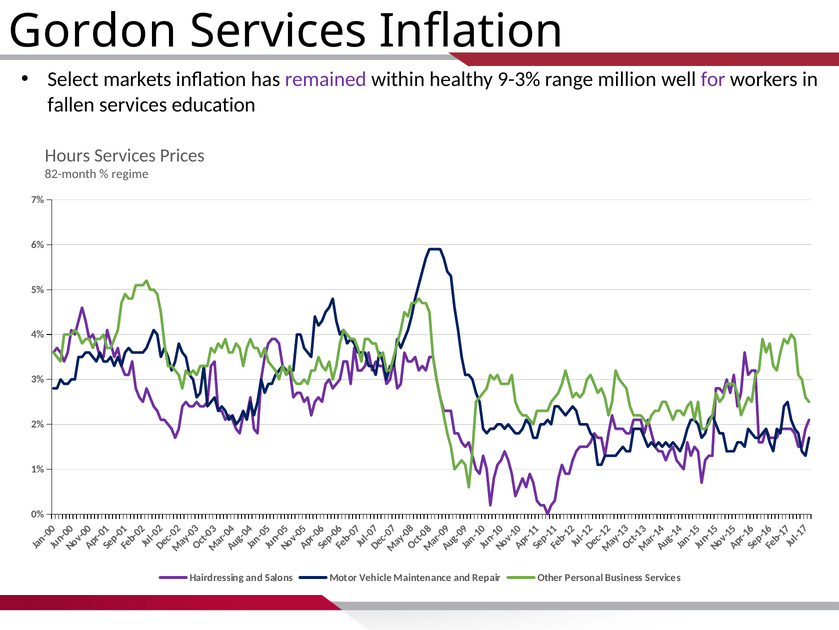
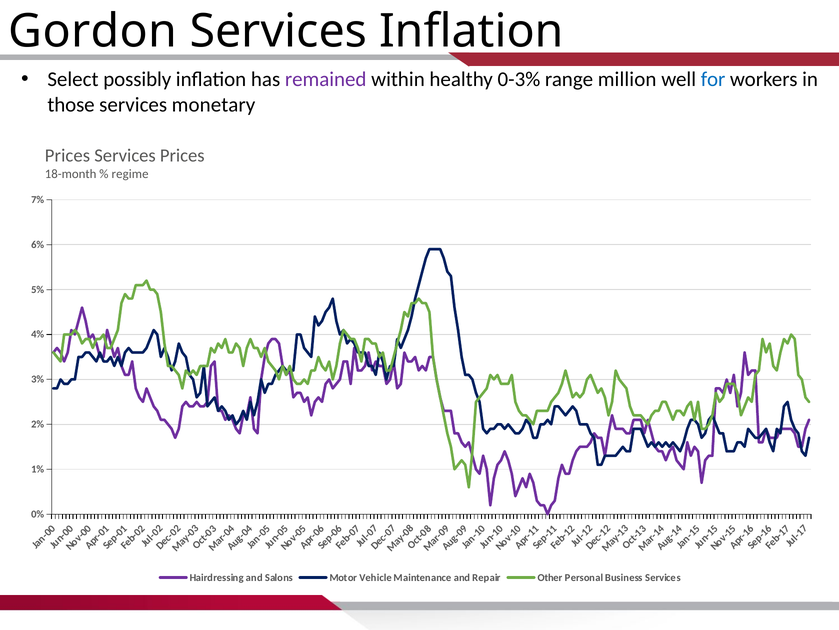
markets: markets -> possibly (137, 79)
9-3%: 9-3% -> 0-3% (519, 79)
for colour: purple -> blue (713, 79)
fallen: fallen -> those (71, 104)
education: education -> monetary (214, 104)
Hours: Hours -> Prices (67, 155)
82-month: 82-month -> 18-month (71, 174)
